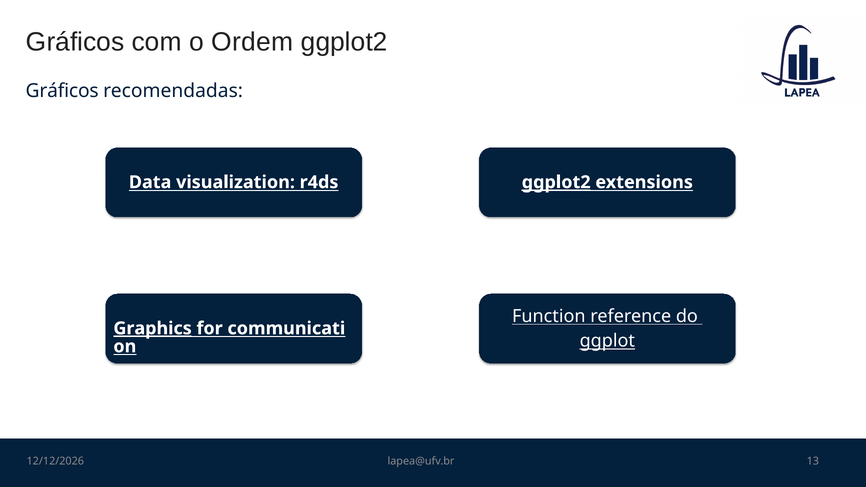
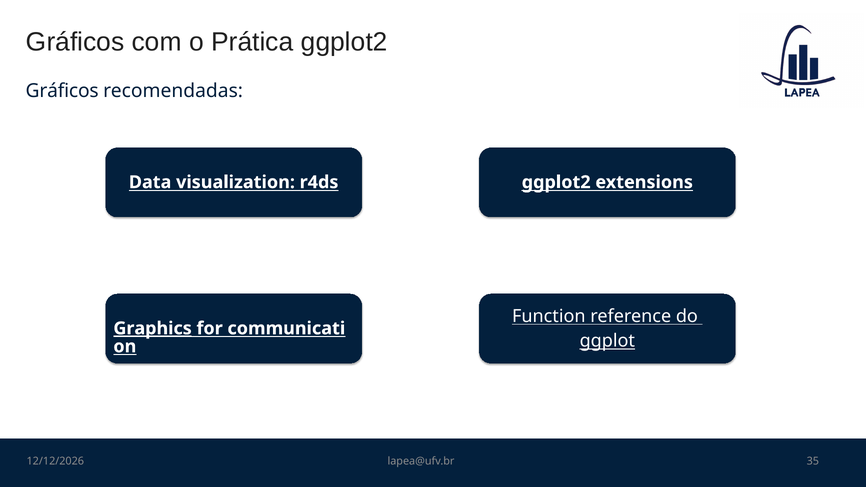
Ordem: Ordem -> Prática (252, 42)
ggplot2 underline: present -> none (556, 182)
13: 13 -> 35 (813, 461)
